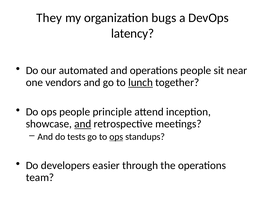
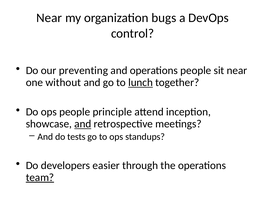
They: They -> Near (49, 18)
latency: latency -> control (133, 33)
automated: automated -> preventing (83, 70)
vendors: vendors -> without (63, 82)
ops underline: present -> none (116, 137)
team underline: none -> present (40, 177)
